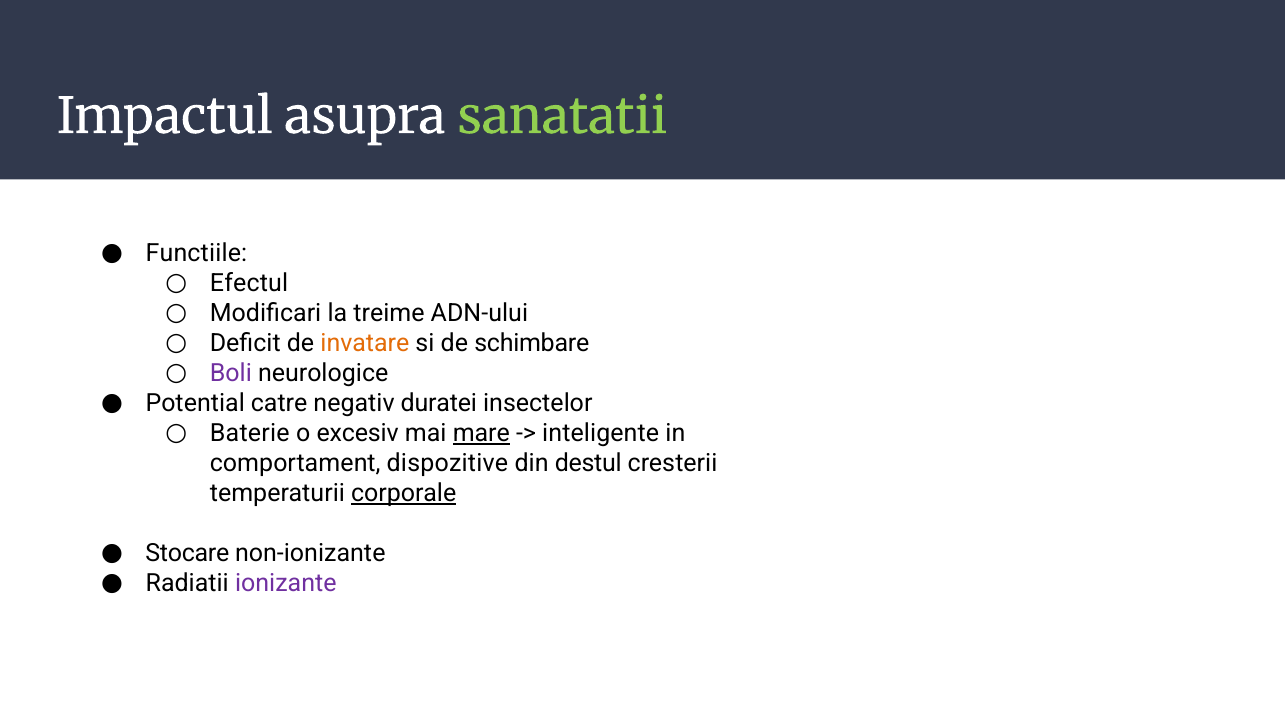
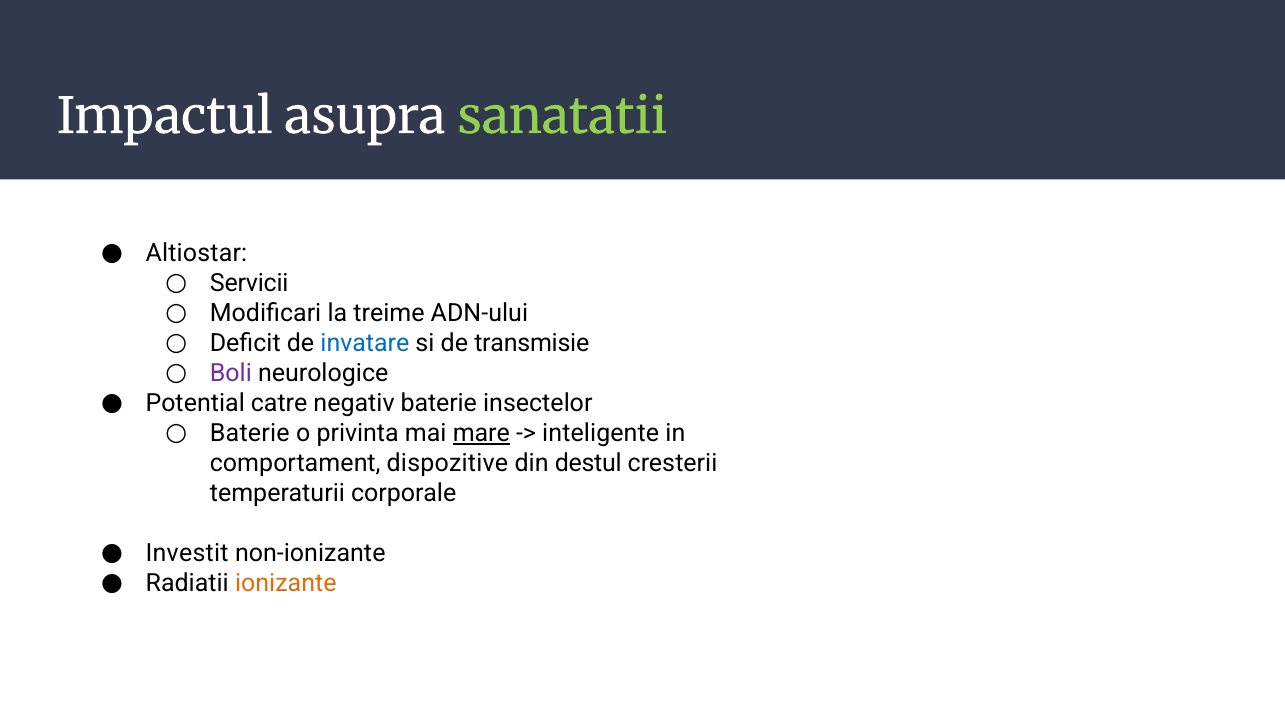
Functiile: Functiile -> Altiostar (196, 253)
Efectul: Efectul -> Servicii (249, 283)
invatare colour: orange -> blue (365, 343)
schimbare: schimbare -> transmisie (532, 343)
negativ duratei: duratei -> baterie (439, 403)
excesiv: excesiv -> privinta (358, 433)
corporale underline: present -> none (404, 493)
Stocare: Stocare -> Investit (187, 553)
ionizante colour: purple -> orange (286, 583)
